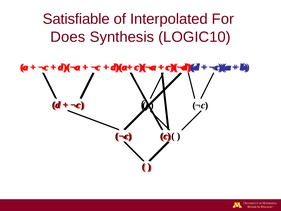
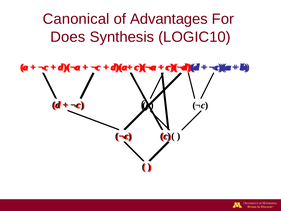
Satisfiable: Satisfiable -> Canonical (76, 19)
Interpolated: Interpolated -> Advantages (169, 19)
